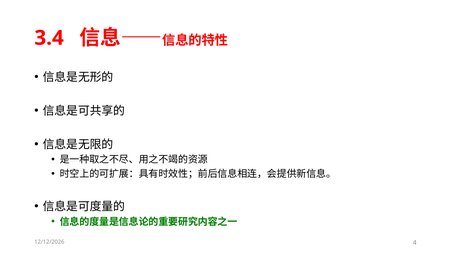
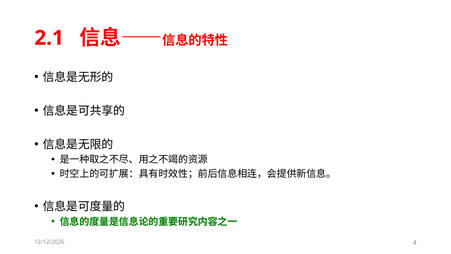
3.4: 3.4 -> 2.1 (49, 38)
